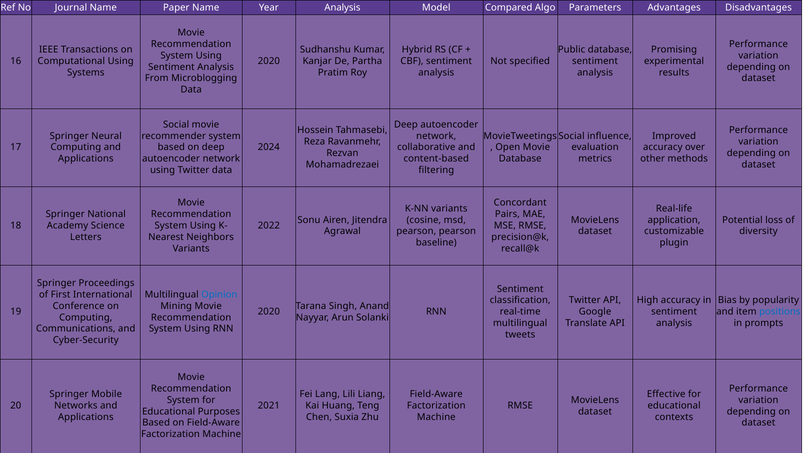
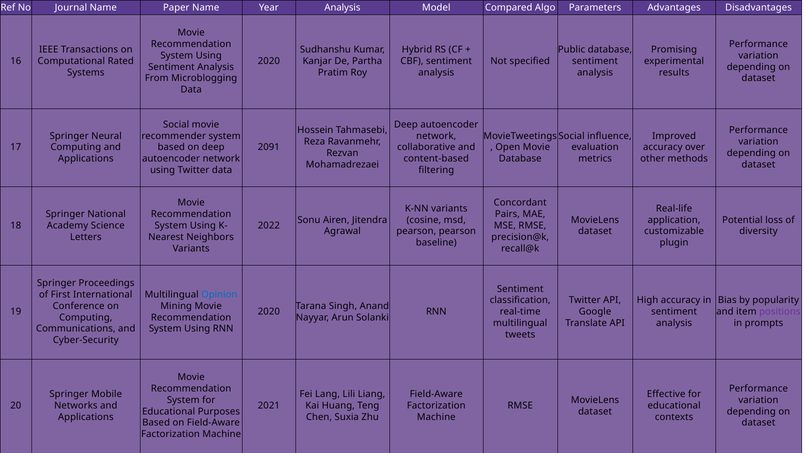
Computational Using: Using -> Rated (121, 61)
2024: 2024 -> 2091 (269, 147)
positions colour: blue -> purple (780, 312)
